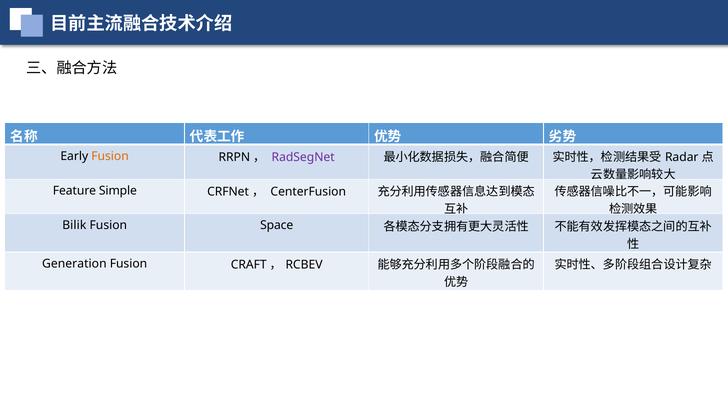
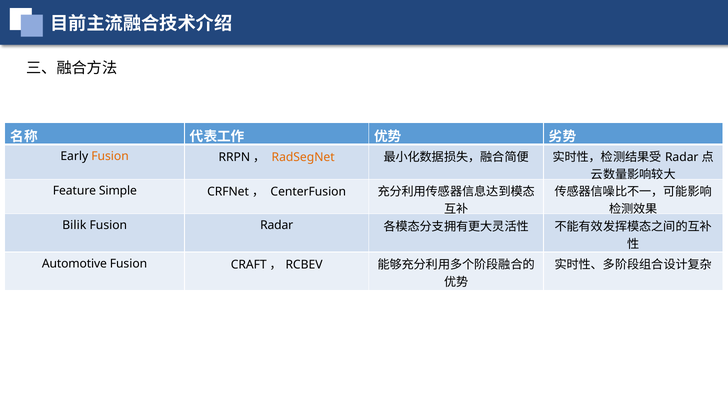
RadSegNet colour: purple -> orange (303, 157)
Fusion Space: Space -> Radar (277, 225)
Generation: Generation -> Automotive (74, 263)
